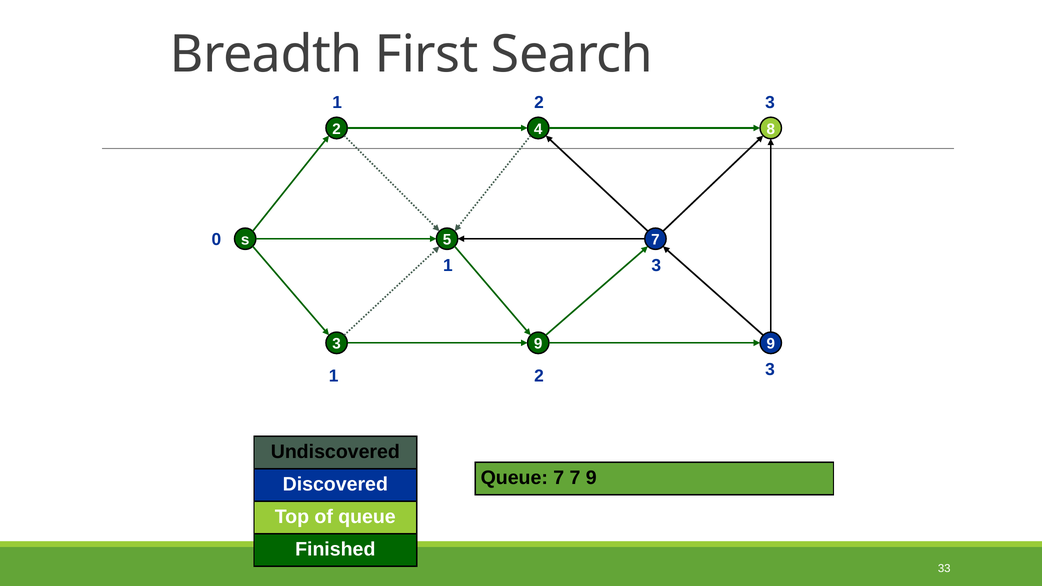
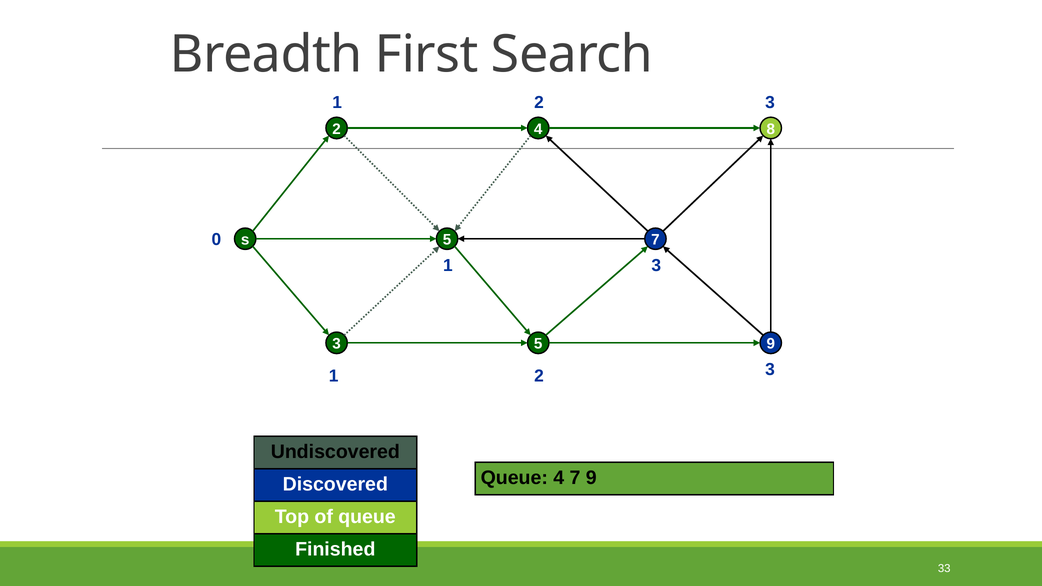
3 9: 9 -> 5 (538, 344)
Queue 7: 7 -> 4 (559, 478)
